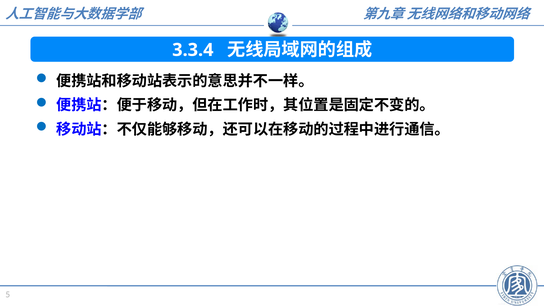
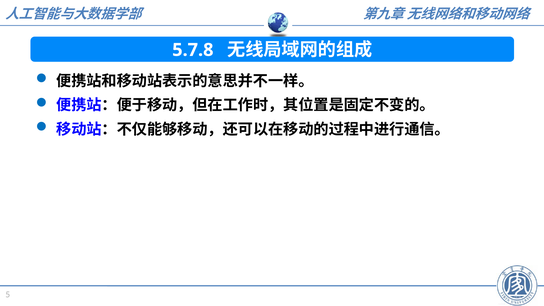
3.3.4: 3.3.4 -> 5.7.8 (193, 50)
